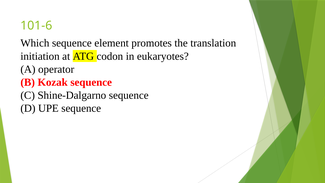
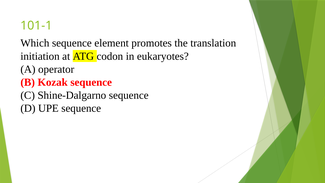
101-6: 101-6 -> 101-1 (36, 26)
